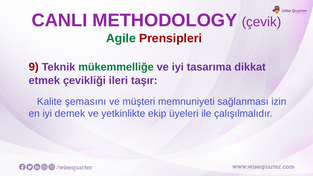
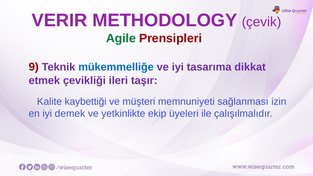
CANLI: CANLI -> VERIR (59, 20)
mükemmelliğe colour: green -> blue (116, 67)
şemasını: şemasını -> kaybettiği (86, 102)
